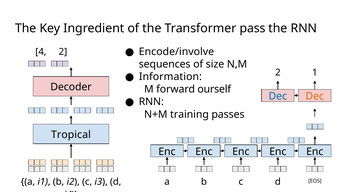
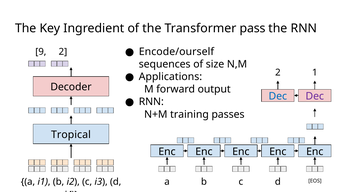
Encode/involve: Encode/involve -> Encode/ourself (176, 52)
4: 4 -> 9 (41, 52)
Information: Information -> Applications (170, 77)
ourself: ourself -> output (214, 89)
Dec colour: orange -> purple (315, 96)
